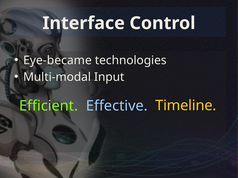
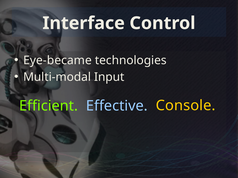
Timeline: Timeline -> Console (186, 106)
